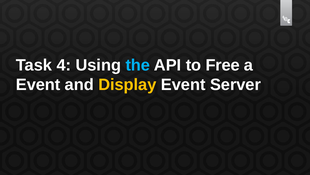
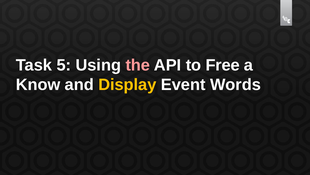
4: 4 -> 5 (64, 65)
the colour: light blue -> pink (138, 65)
Event: Event -> Know (38, 84)
Server: Server -> Words (235, 84)
